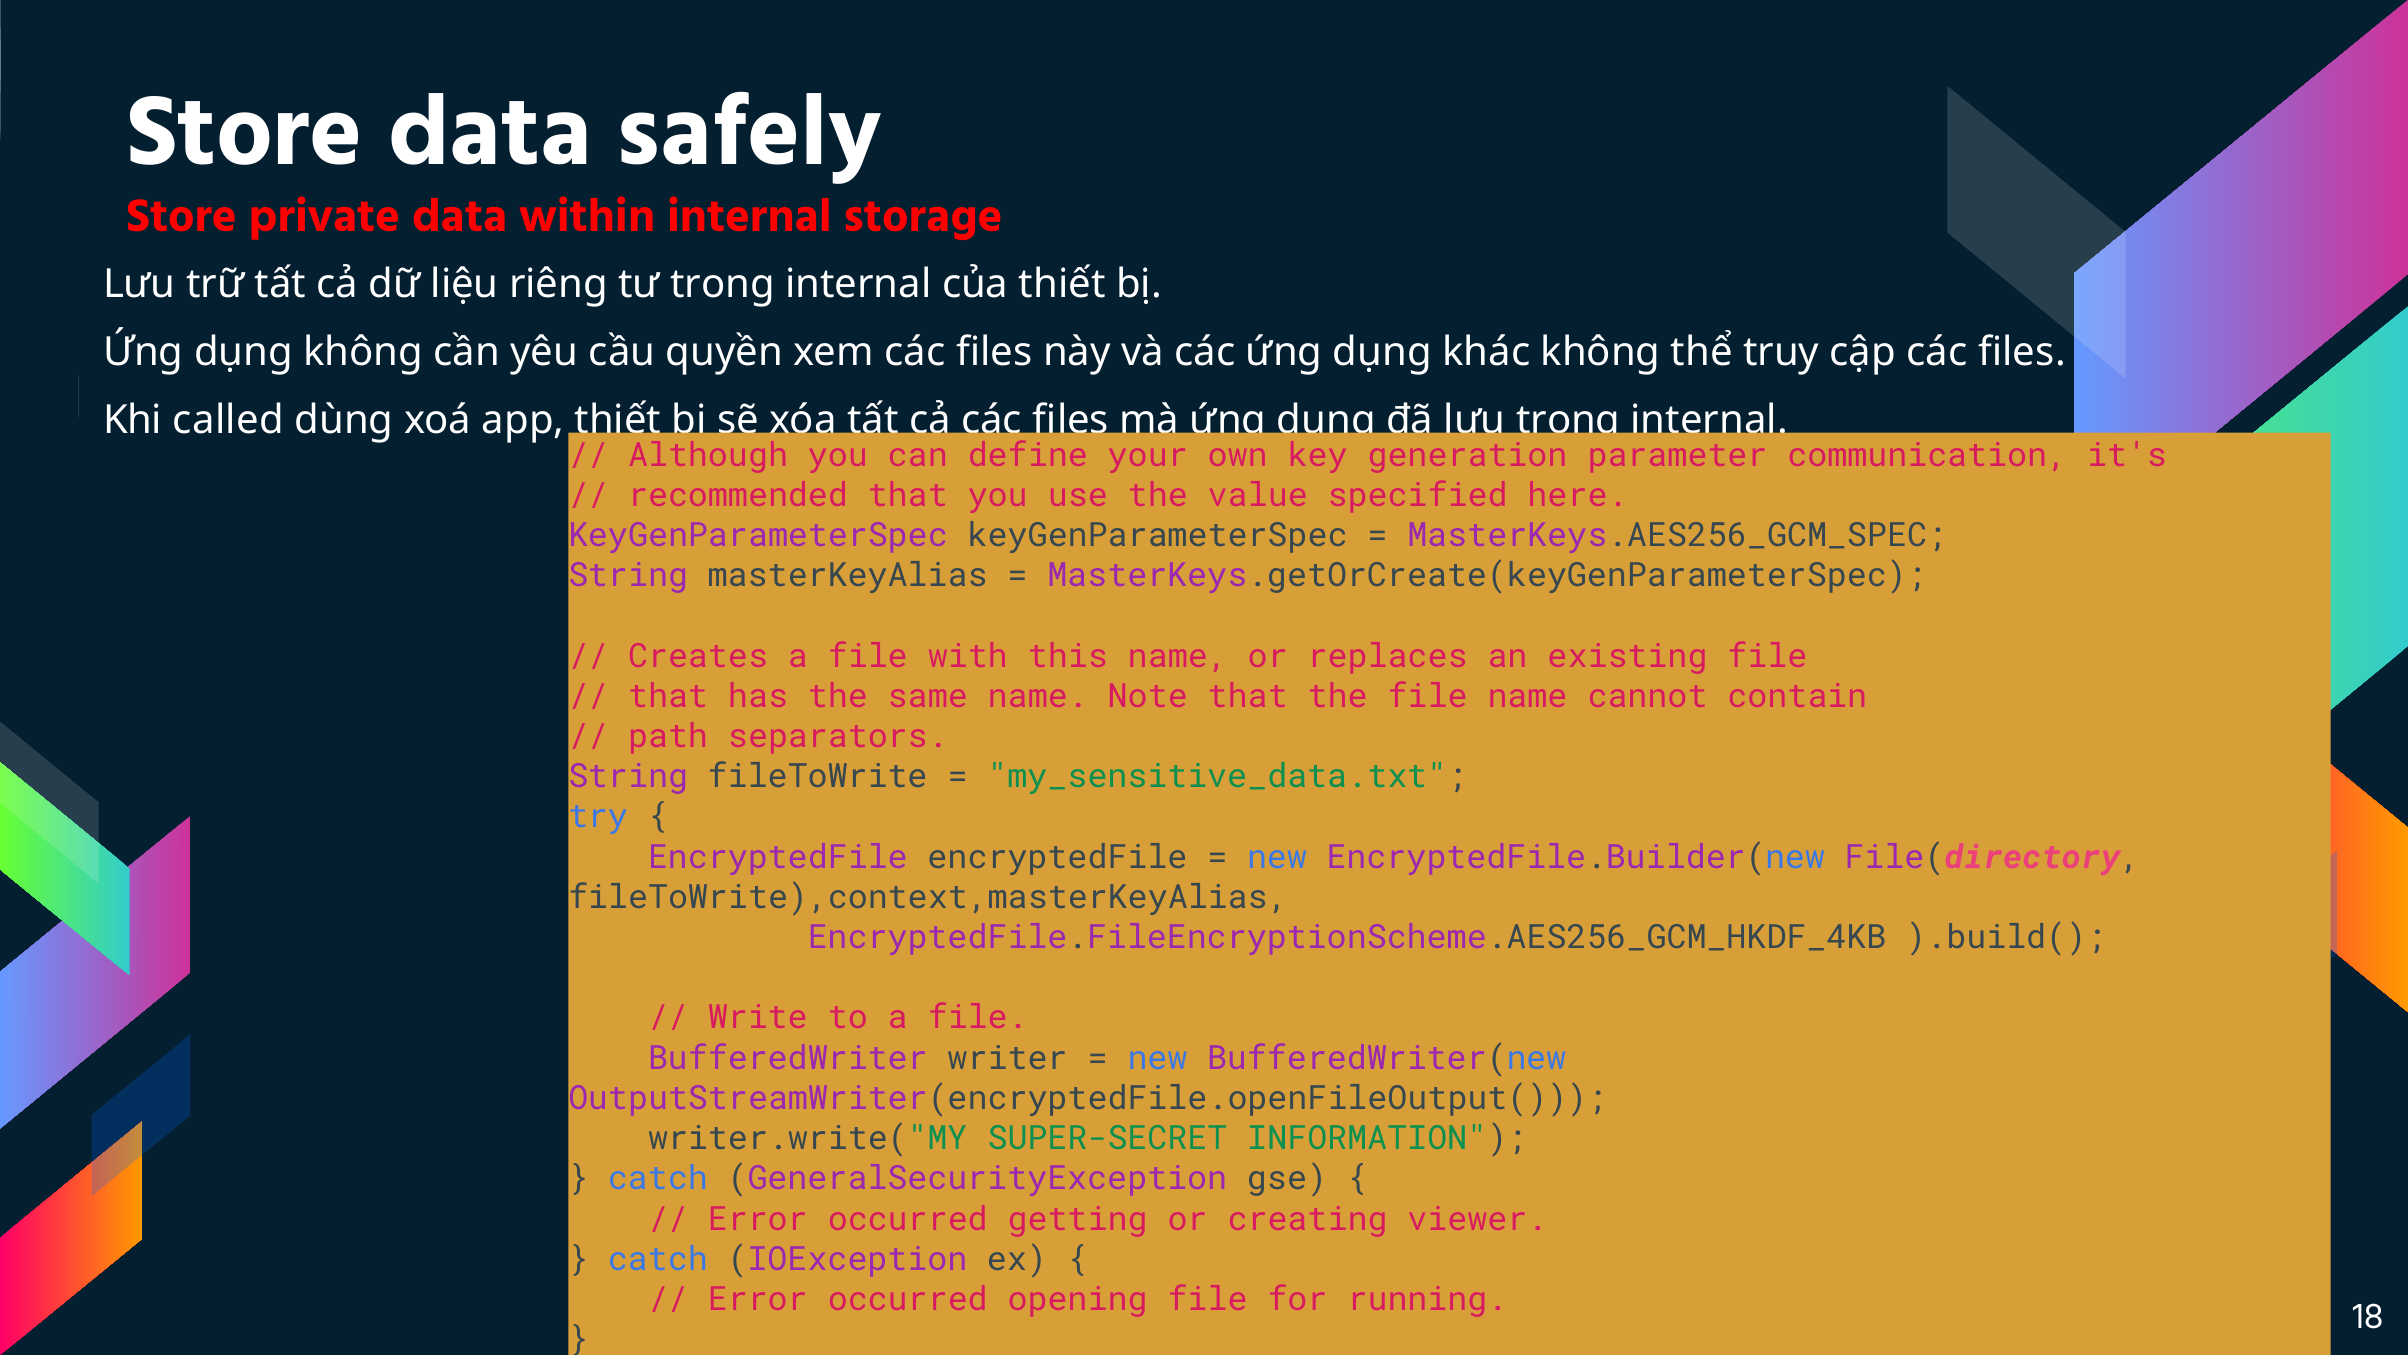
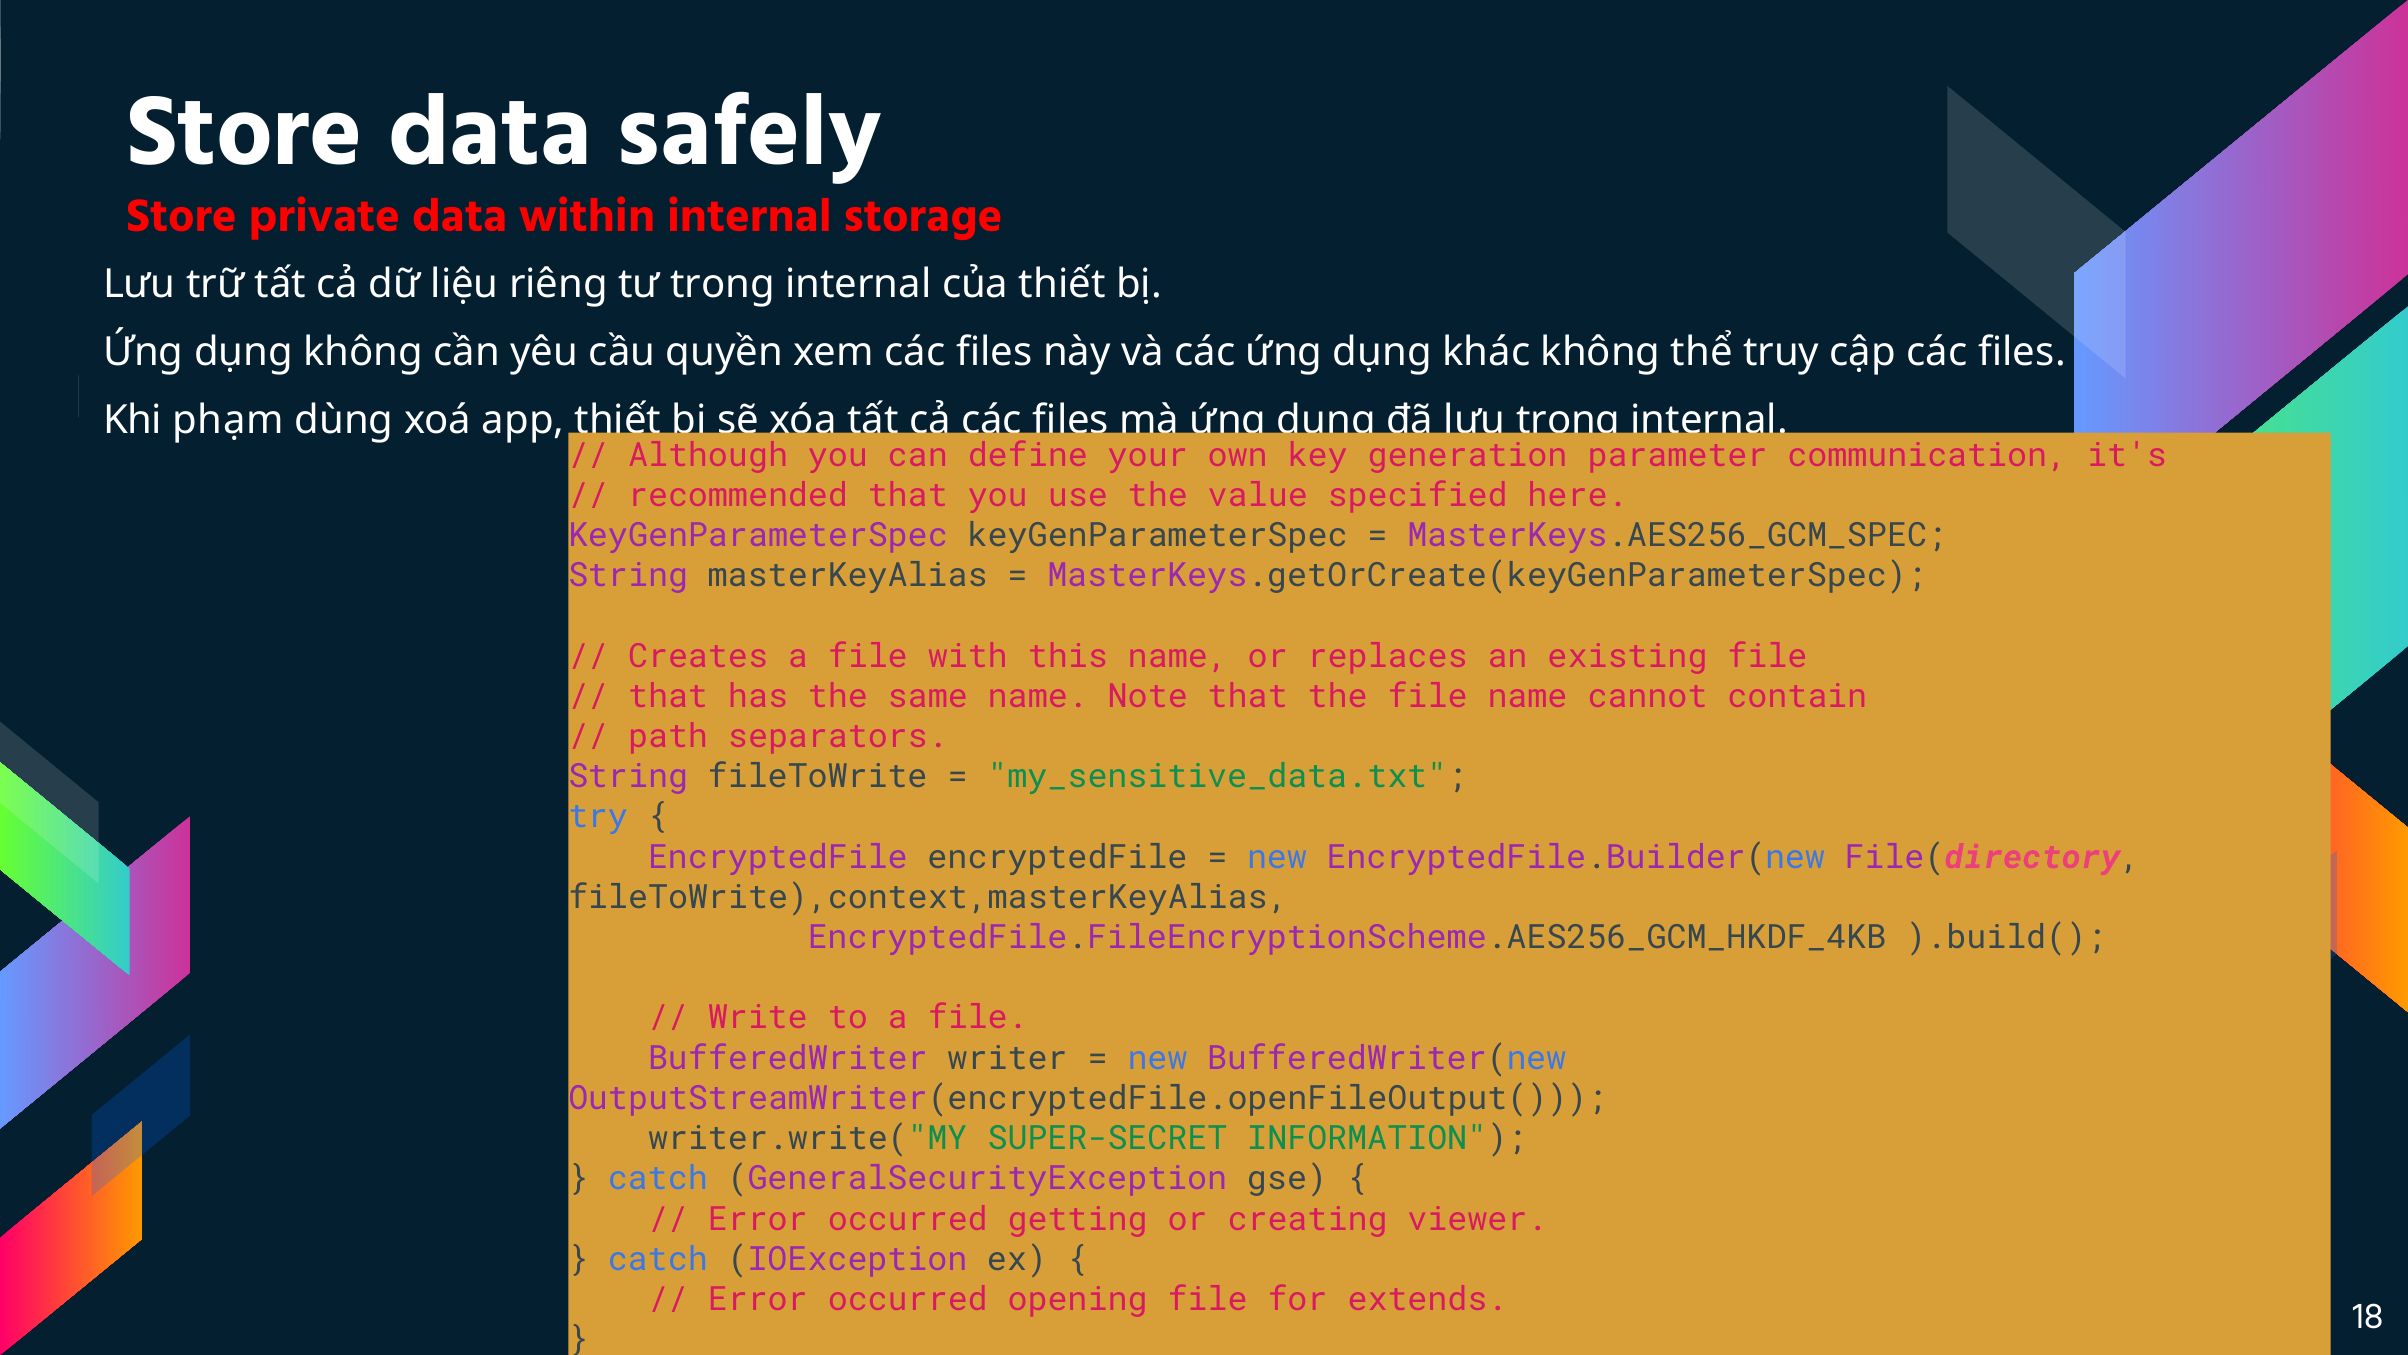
called: called -> phạm (228, 420)
running: running -> extends (1428, 1299)
